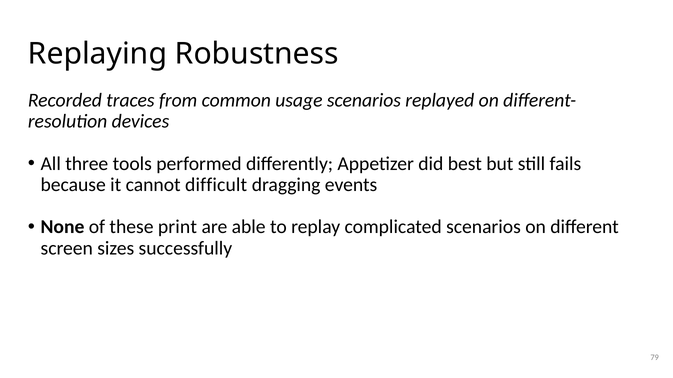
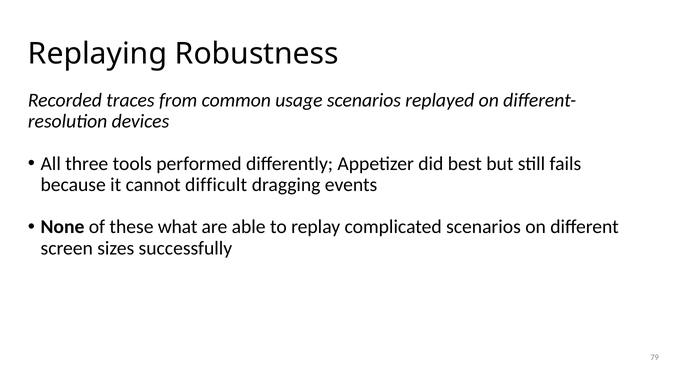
print: print -> what (178, 227)
